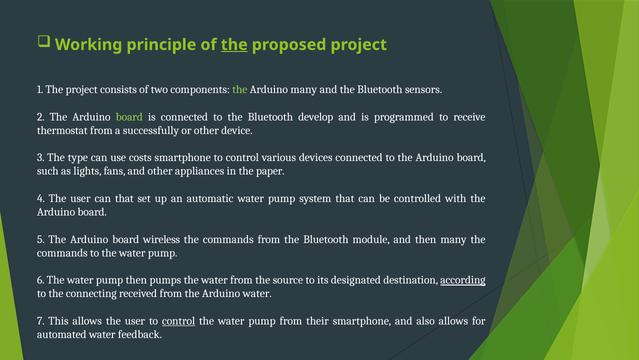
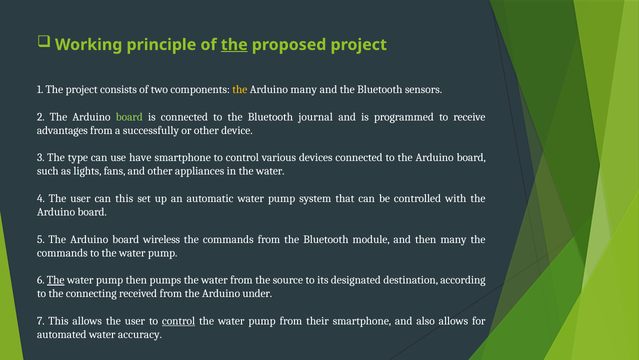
the colour: light green -> yellow (240, 89)
develop: develop -> journal (316, 117)
thermostat: thermostat -> advantages (62, 130)
costs: costs -> have (140, 157)
in the paper: paper -> water (270, 171)
can that: that -> this (124, 198)
The underline: none -> present (56, 280)
according underline: present -> none (463, 280)
Arduino water: water -> under (257, 293)
feedback: feedback -> accuracy (140, 334)
